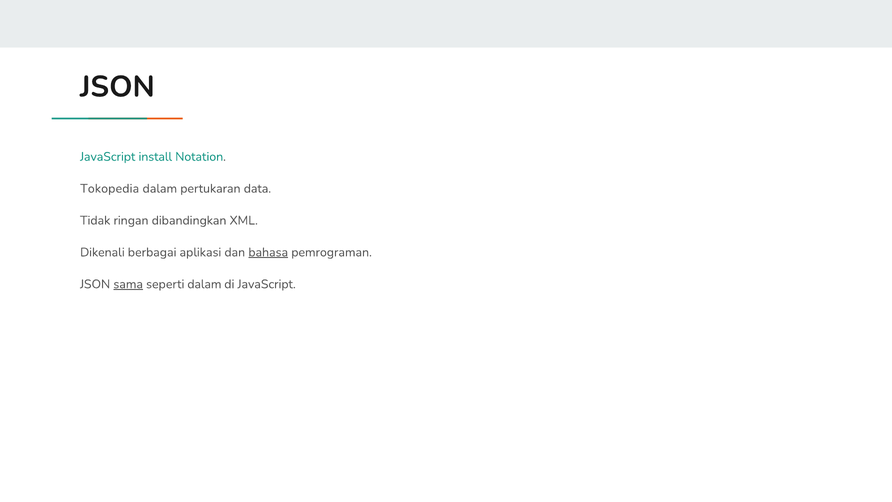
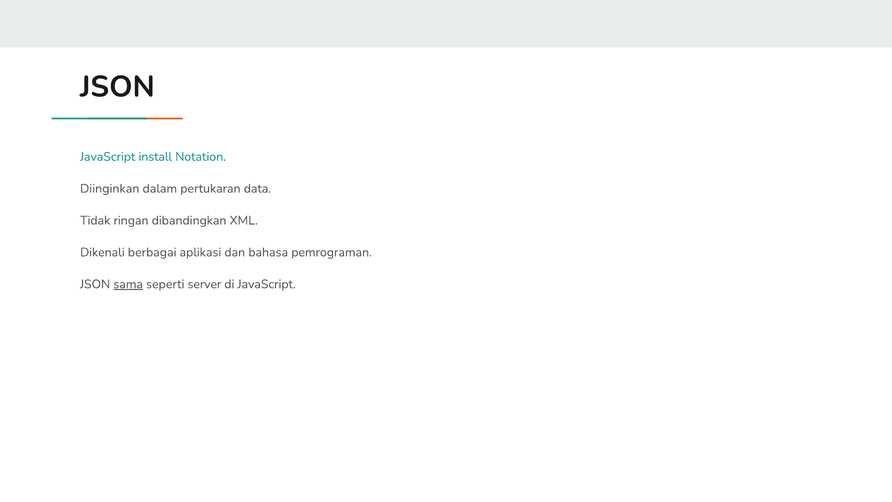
Tokopedia: Tokopedia -> Diinginkan (110, 188)
bahasa underline: present -> none (268, 252)
seperti dalam: dalam -> server (204, 284)
